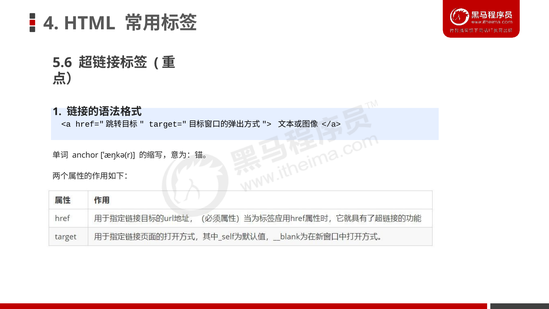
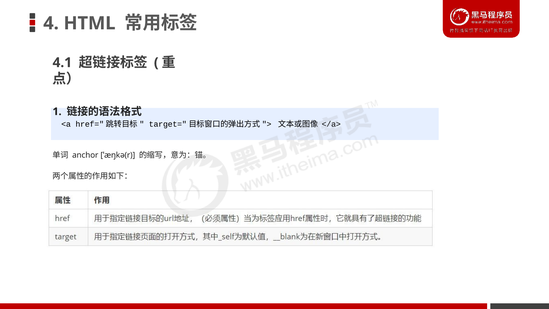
5.6: 5.6 -> 4.1 (62, 63)
